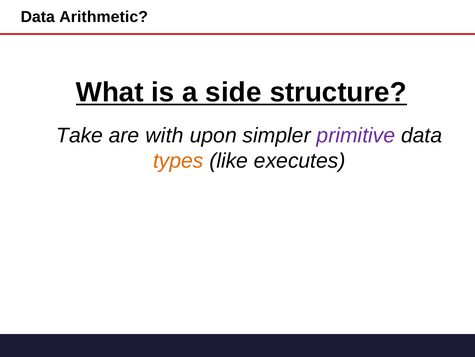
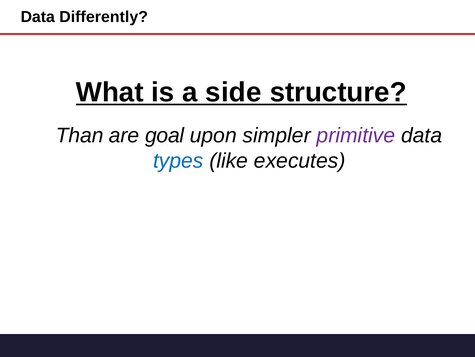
Arithmetic: Arithmetic -> Differently (104, 17)
Take: Take -> Than (80, 135)
with: with -> goal (165, 135)
types colour: orange -> blue (178, 161)
